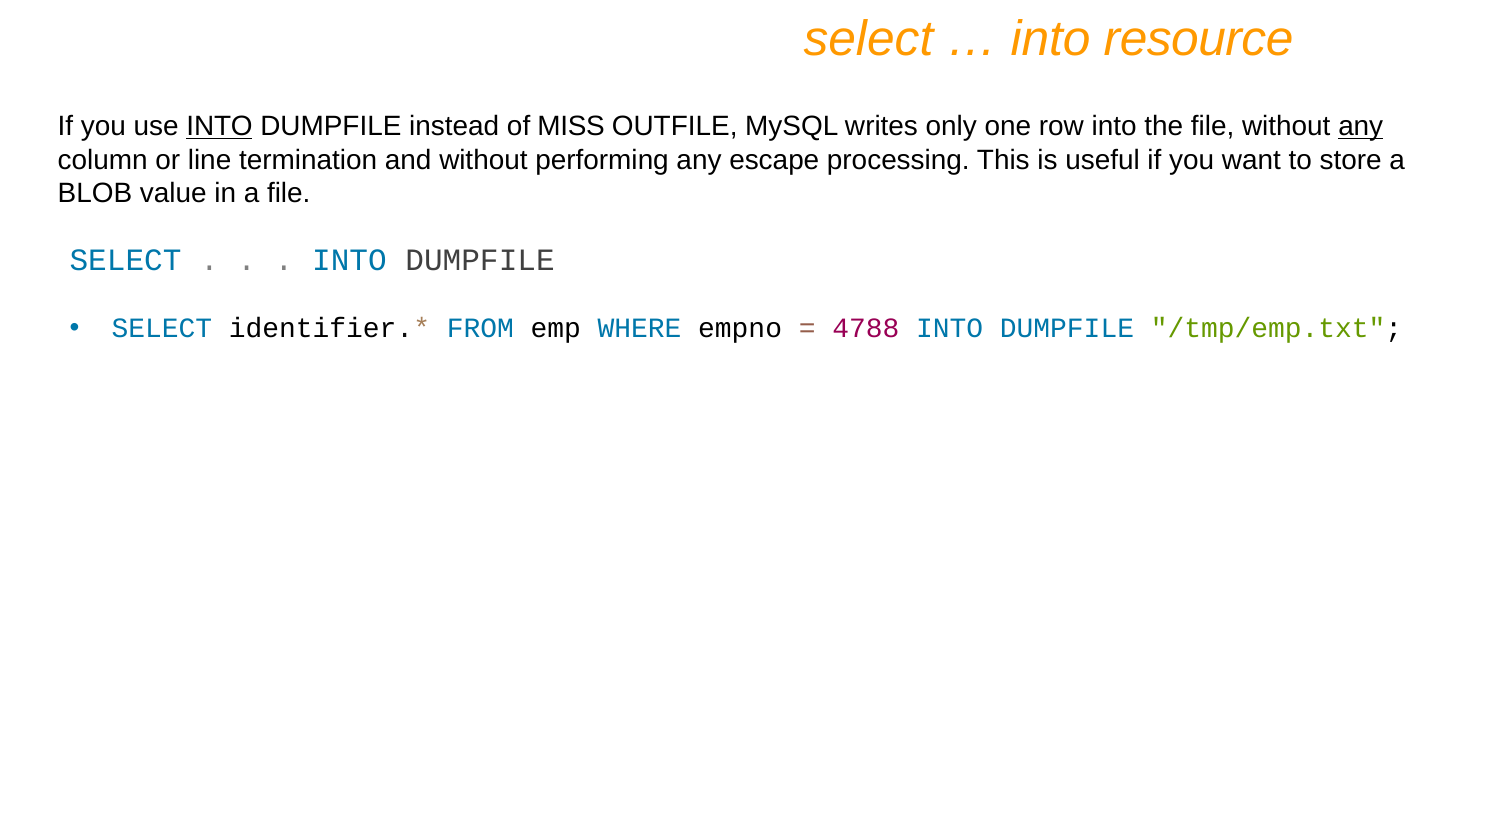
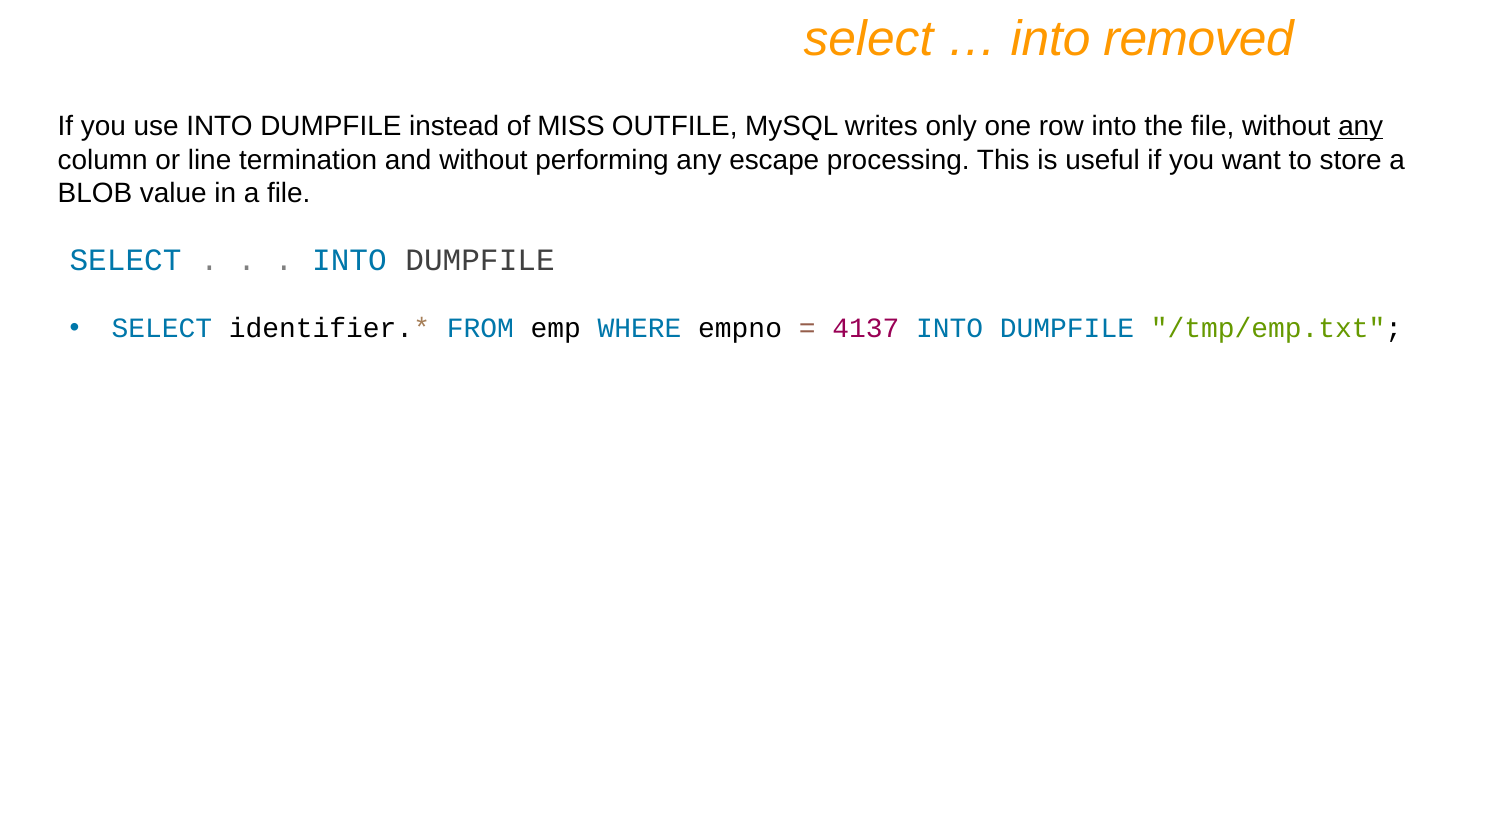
resource: resource -> removed (1199, 39)
INTO underline: present -> none (220, 127)
4788: 4788 -> 4137 (866, 329)
